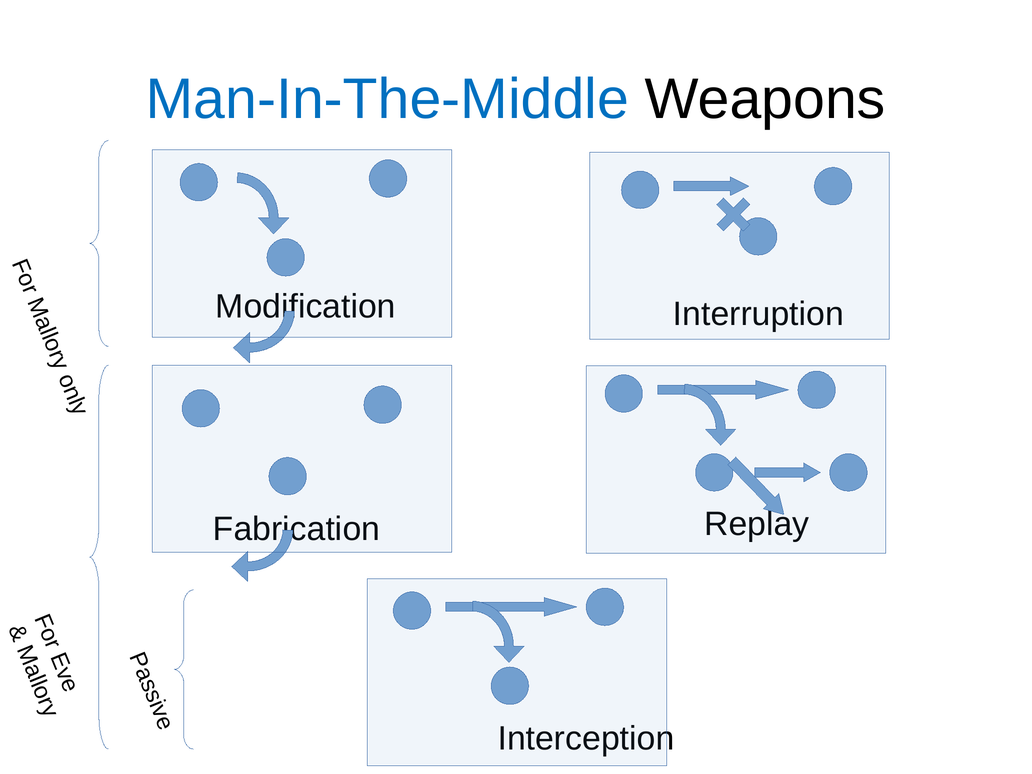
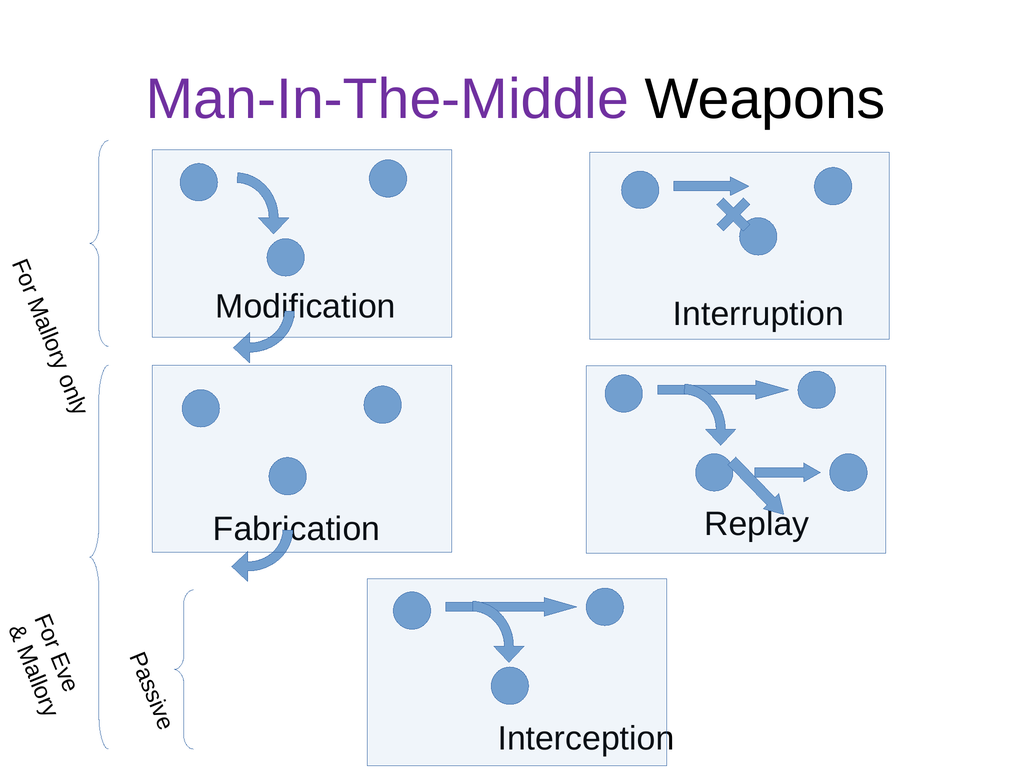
Man-In-The-Middle colour: blue -> purple (387, 99)
